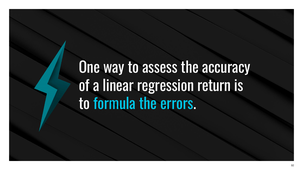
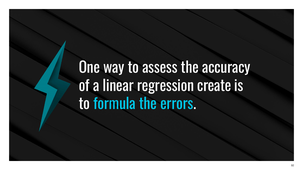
return: return -> create (214, 86)
